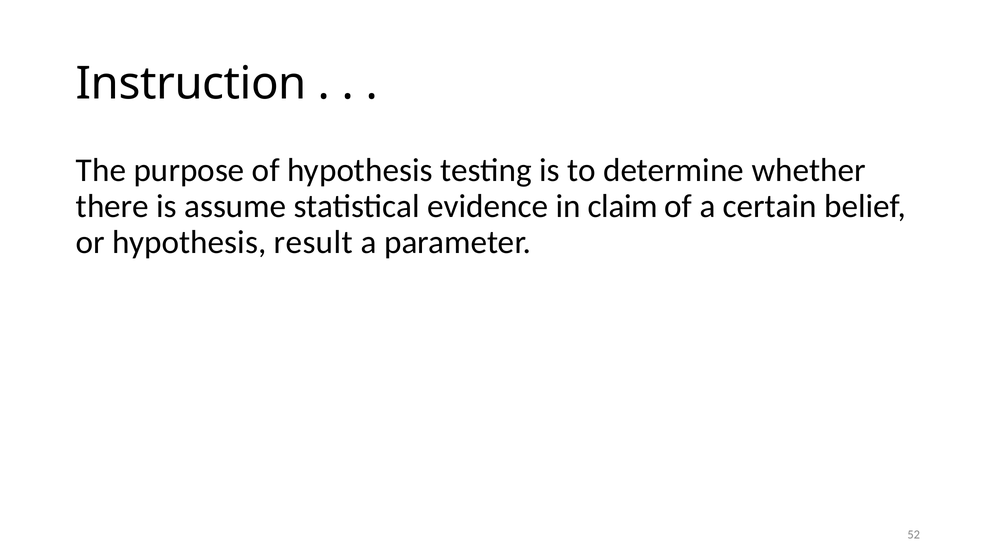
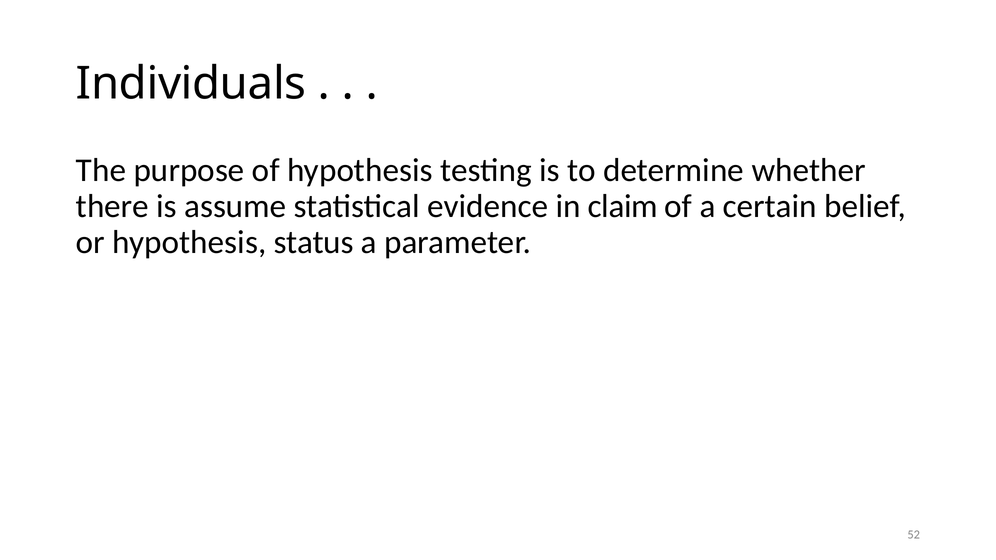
Instruction: Instruction -> Individuals (191, 84)
result: result -> status (314, 242)
